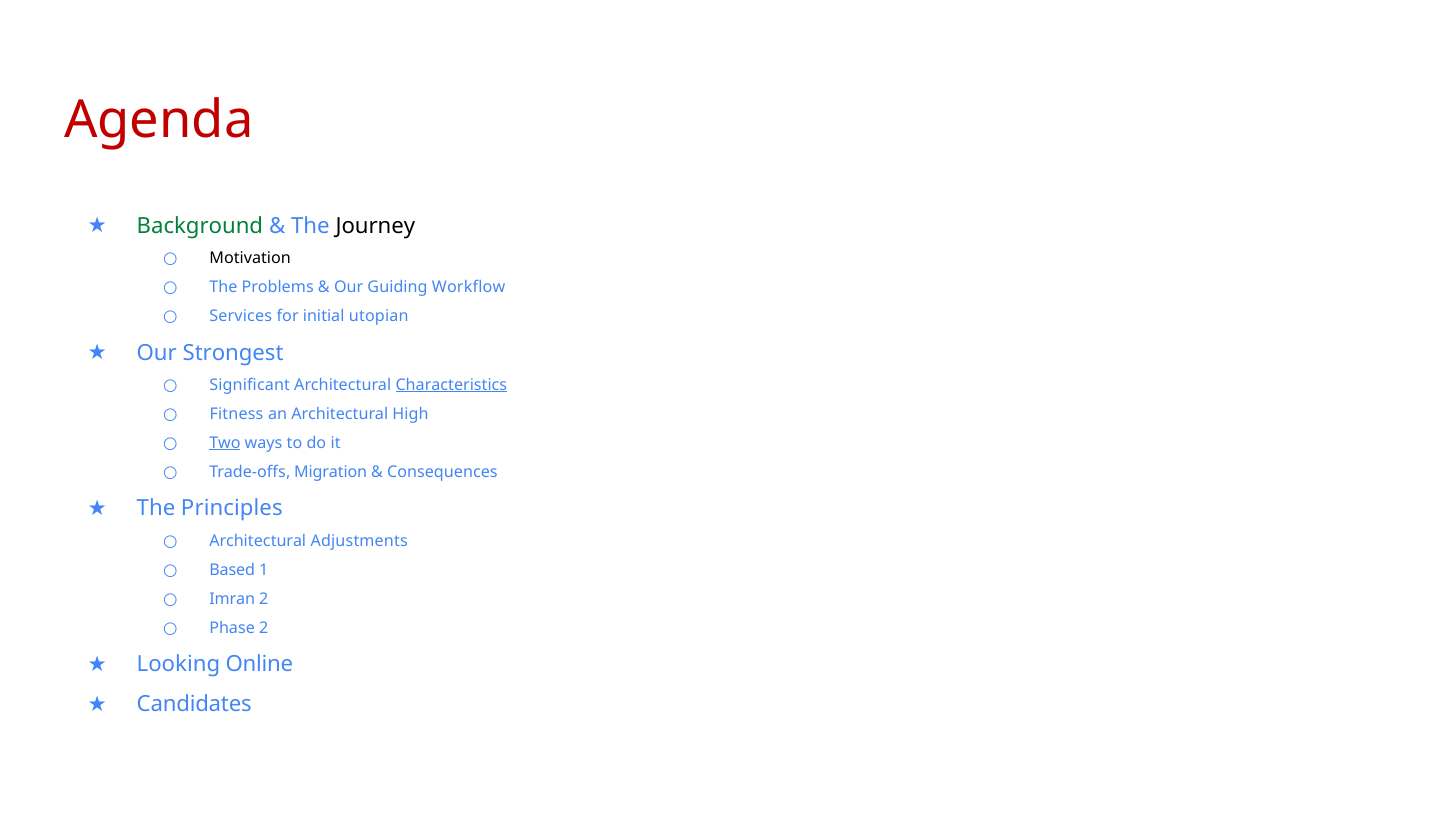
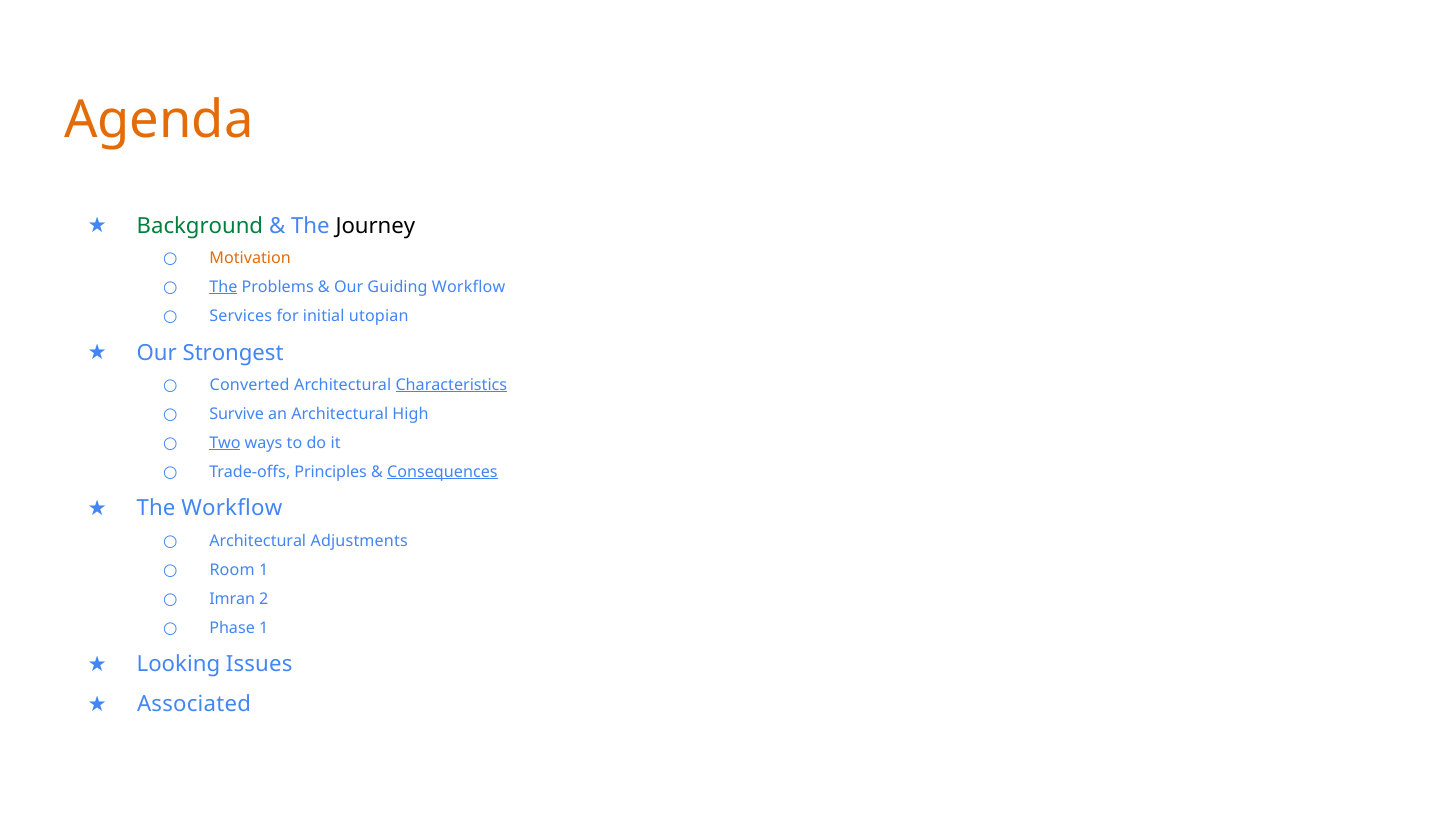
Agenda colour: red -> orange (159, 120)
Motivation colour: black -> orange (250, 258)
The underline: none -> present (223, 287)
Significant: Significant -> Converted (250, 385)
Fitness: Fitness -> Survive (237, 414)
Migration: Migration -> Principles (331, 472)
Consequences underline: none -> present (442, 472)
The Principles: Principles -> Workflow (232, 509)
Based: Based -> Room (232, 570)
Phase 2: 2 -> 1 (264, 628)
Online: Online -> Issues (259, 665)
Candidates: Candidates -> Associated (194, 705)
